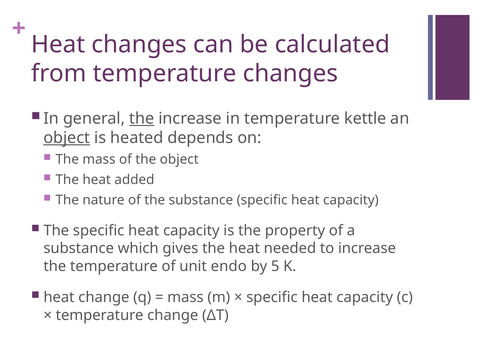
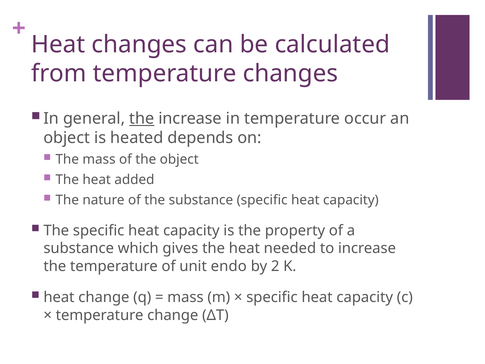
kettle: kettle -> occur (365, 118)
object underline: present -> none (67, 138)
5: 5 -> 2 (275, 266)
